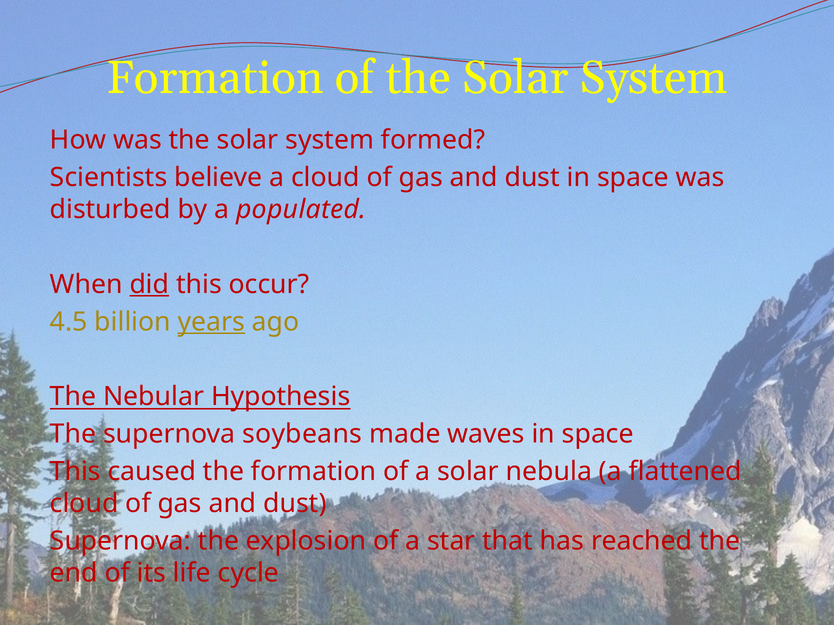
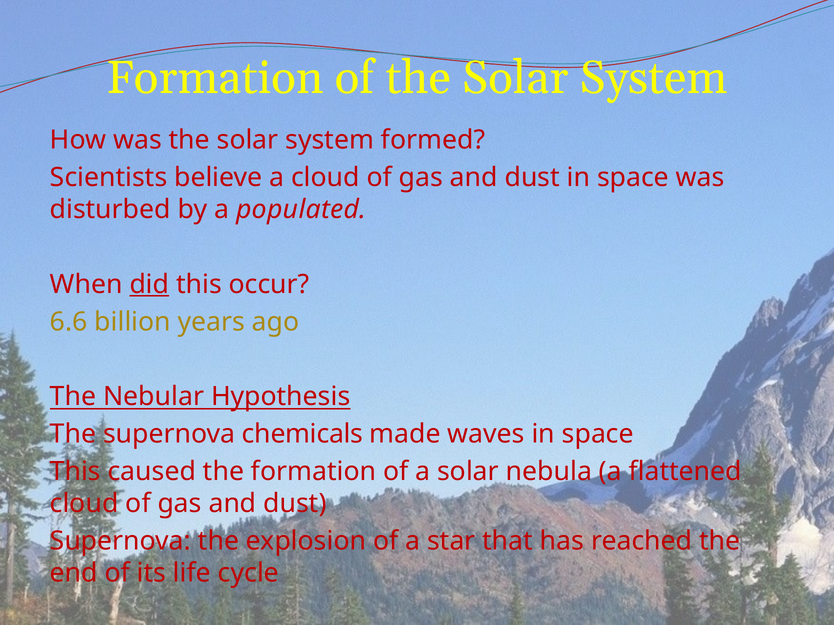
4.5: 4.5 -> 6.6 (69, 322)
years underline: present -> none (211, 322)
soybeans: soybeans -> chemicals (302, 435)
